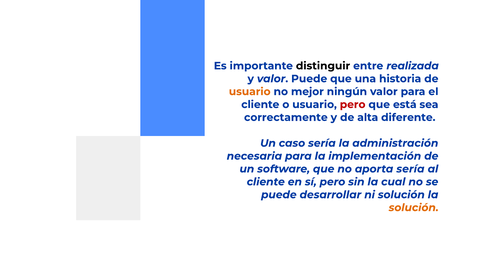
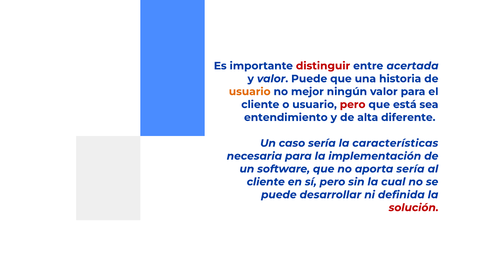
distinguir colour: black -> red (323, 66)
realizada: realizada -> acertada (413, 66)
correctamente: correctamente -> entendimiento (286, 117)
administración: administración -> características (395, 143)
ni solución: solución -> definida (401, 195)
solución colour: orange -> red (414, 207)
